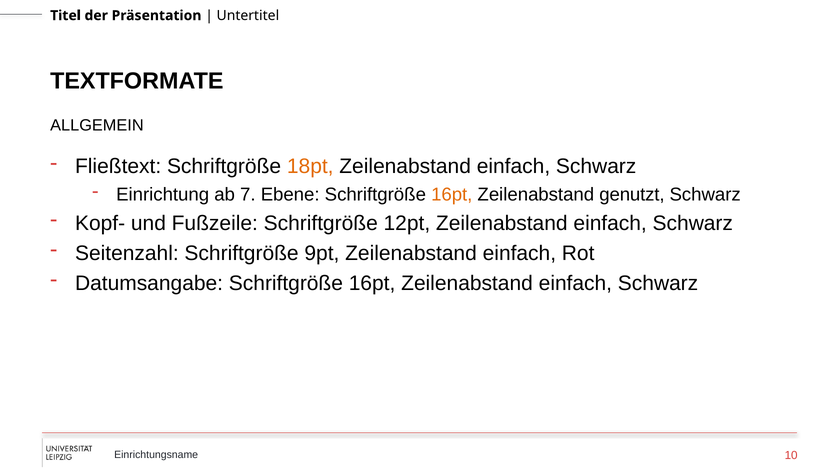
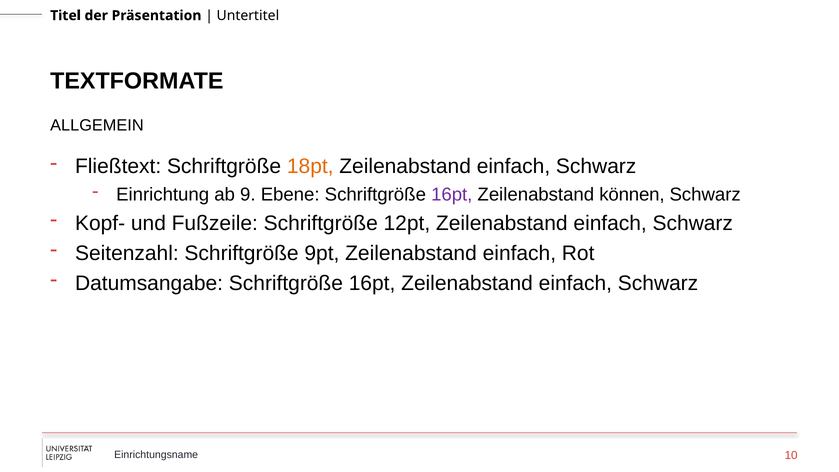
7: 7 -> 9 (248, 195)
16pt colour: orange -> purple (452, 195)
genutzt: genutzt -> können (632, 195)
